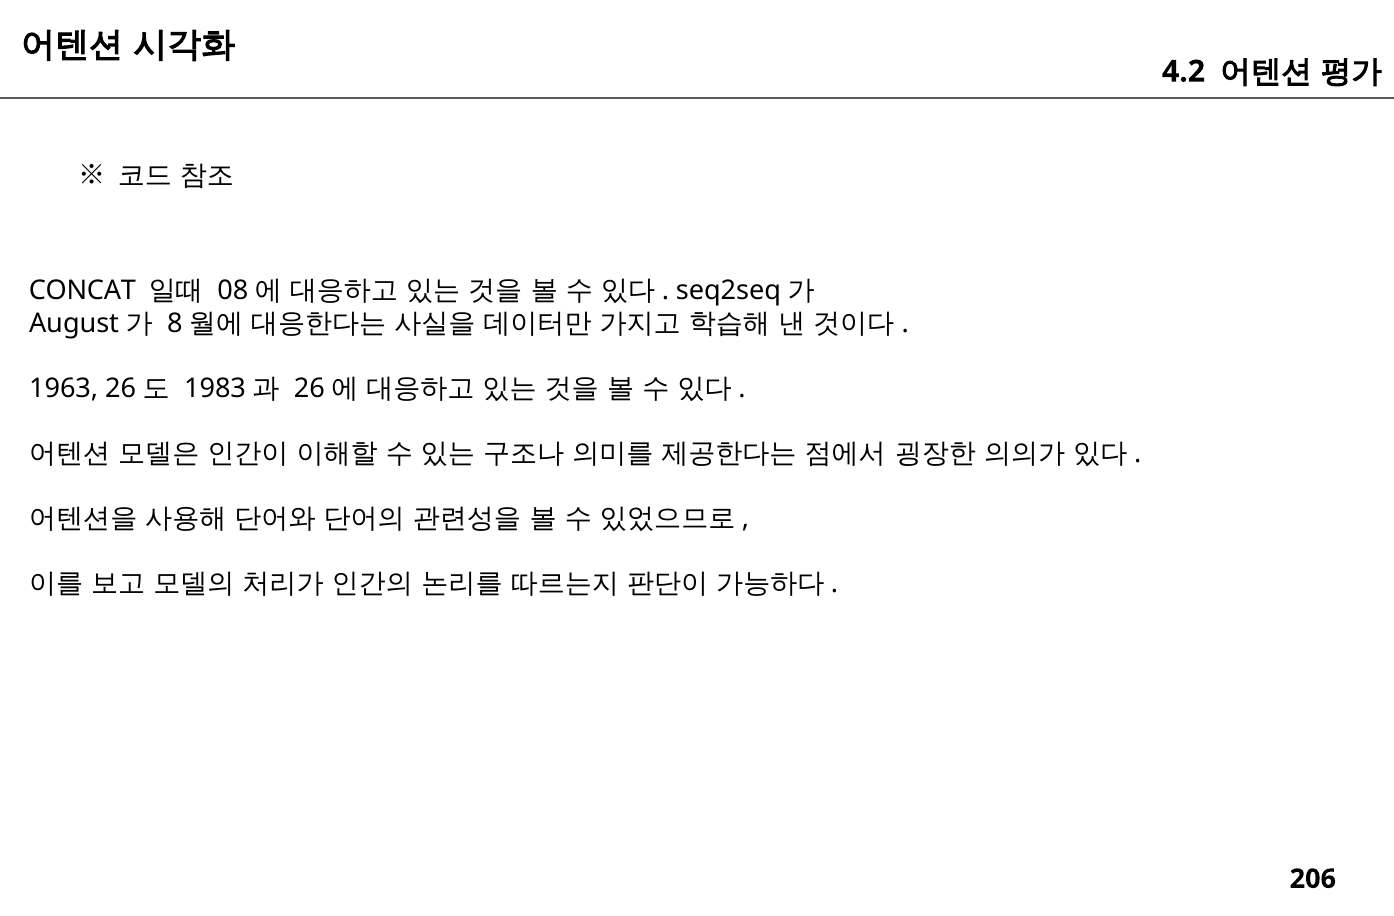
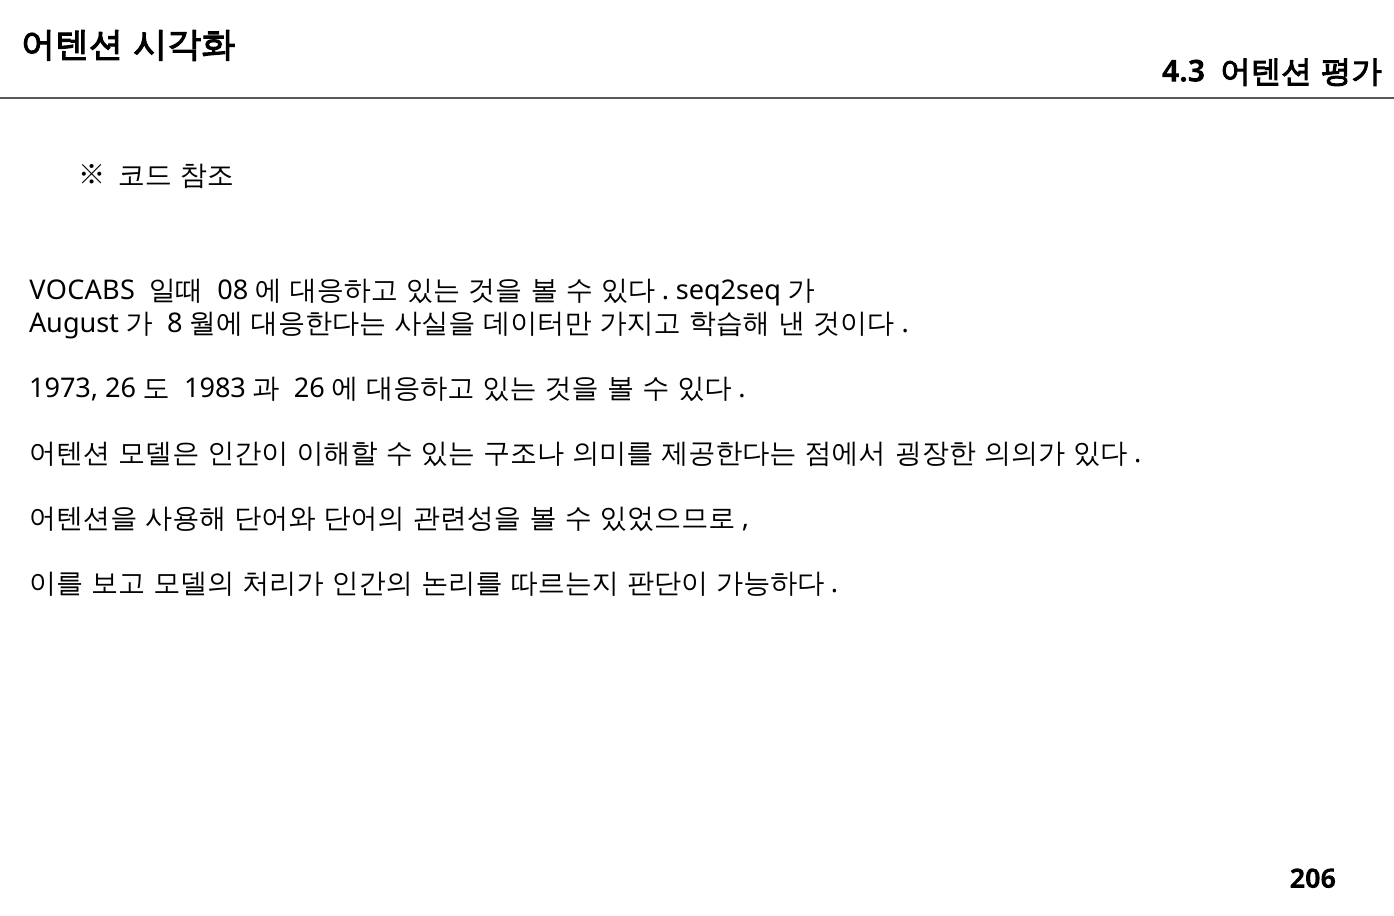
4.2: 4.2 -> 4.3 (1184, 71)
CONCAT: CONCAT -> VOCABS (82, 290)
1963: 1963 -> 1973 (64, 388)
